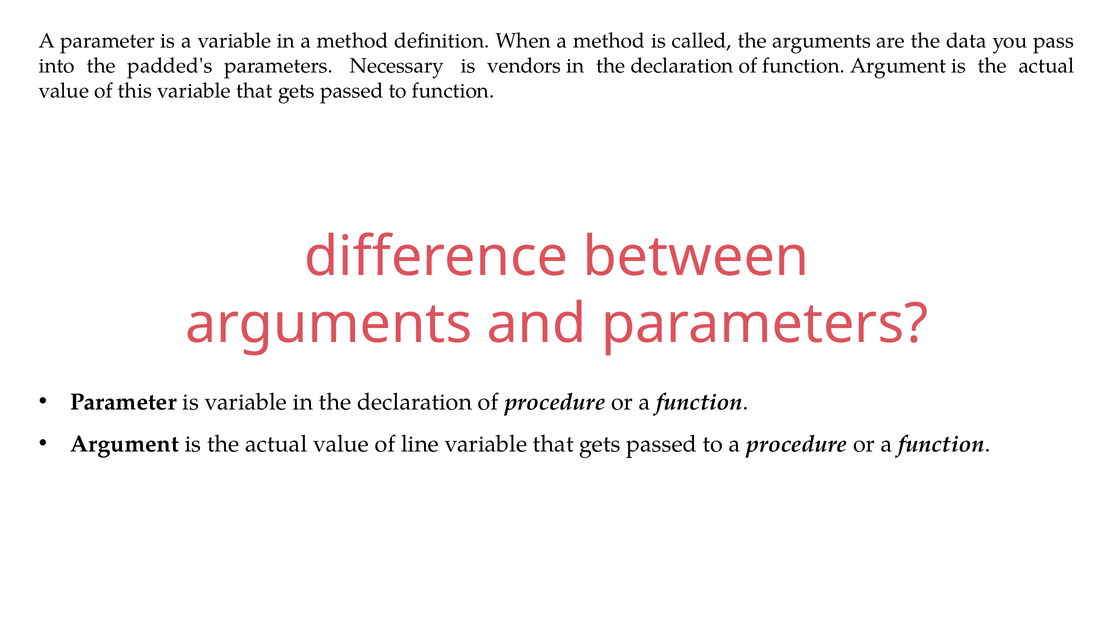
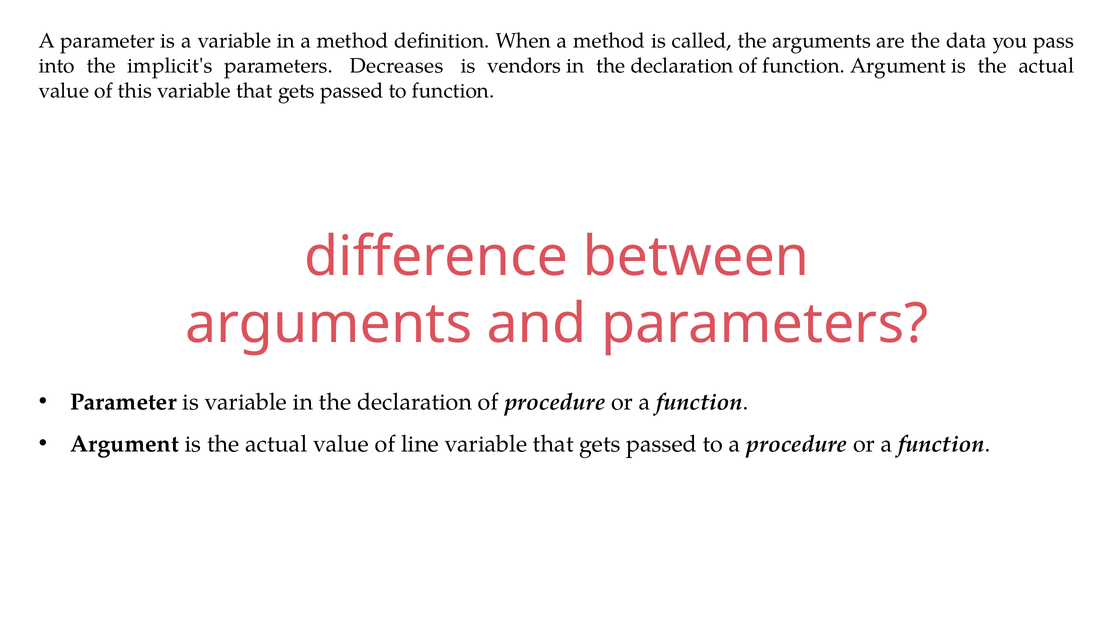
padded's: padded's -> implicit's (170, 66)
Necessary: Necessary -> Decreases (397, 66)
